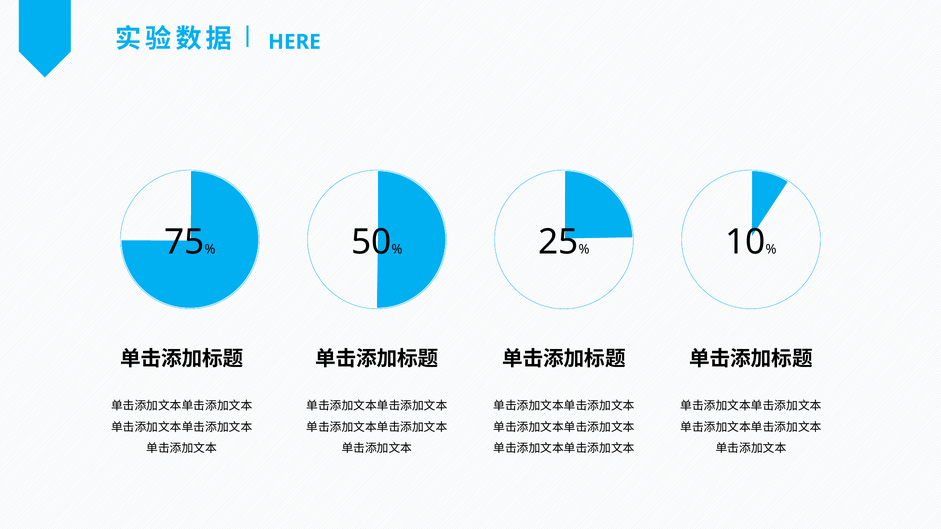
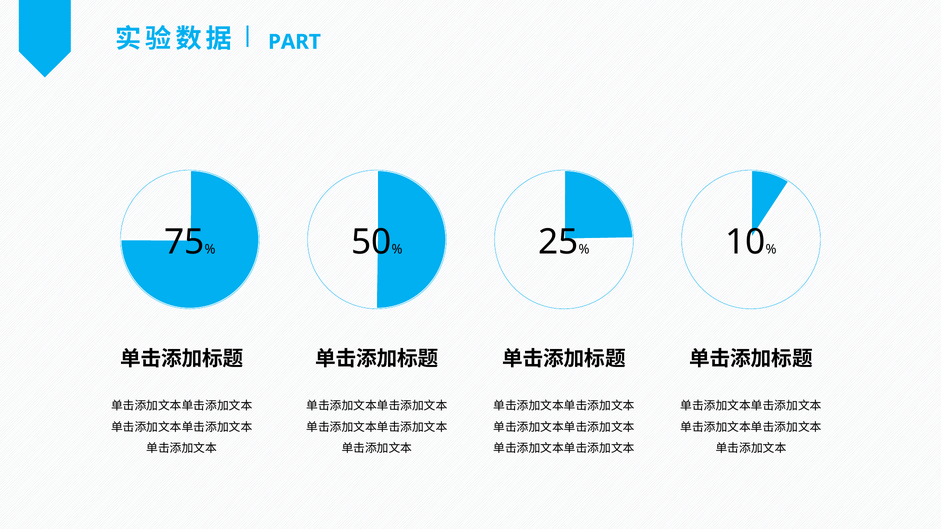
HERE: HERE -> PART (294, 42)
